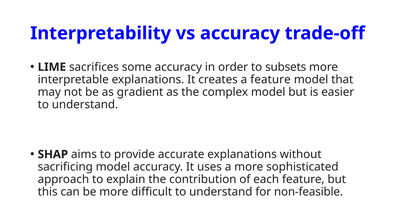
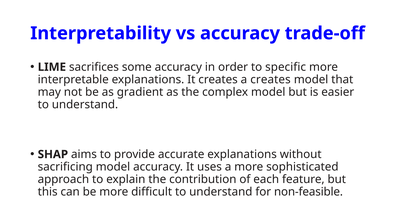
subsets: subsets -> specific (286, 67)
a feature: feature -> creates (270, 80)
